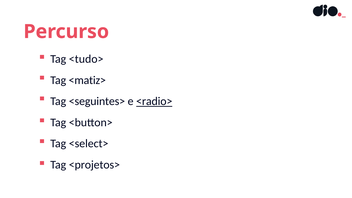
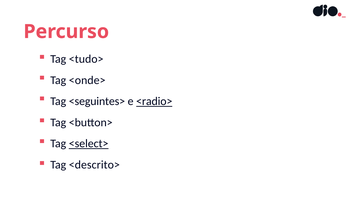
<matiz>: <matiz> -> <onde> (87, 80)
<select> underline: none -> present (89, 144)
<projetos>: <projetos> -> <descrito> (94, 165)
